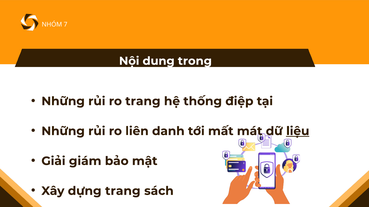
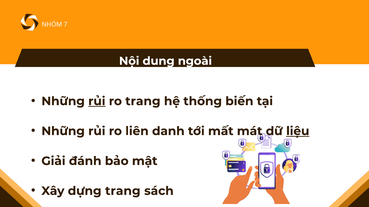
trong: trong -> ngoài (195, 61)
rủi underline: none -> present (97, 101)
điệp: điệp -> biến (239, 101)
giám: giám -> đánh (85, 161)
